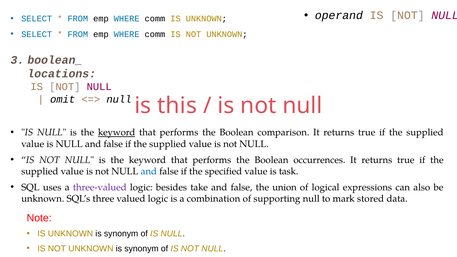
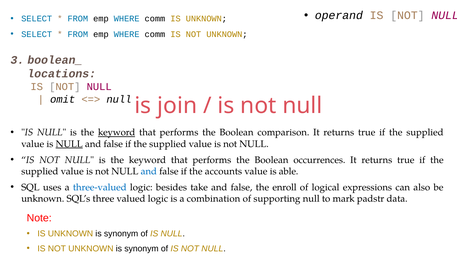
this: this -> join (177, 106)
NULL underline: none -> present (69, 144)
specified: specified -> accounts (223, 171)
task: task -> able (289, 171)
three-valued colour: purple -> blue (100, 187)
union: union -> enroll (285, 187)
stored: stored -> padstr (371, 199)
